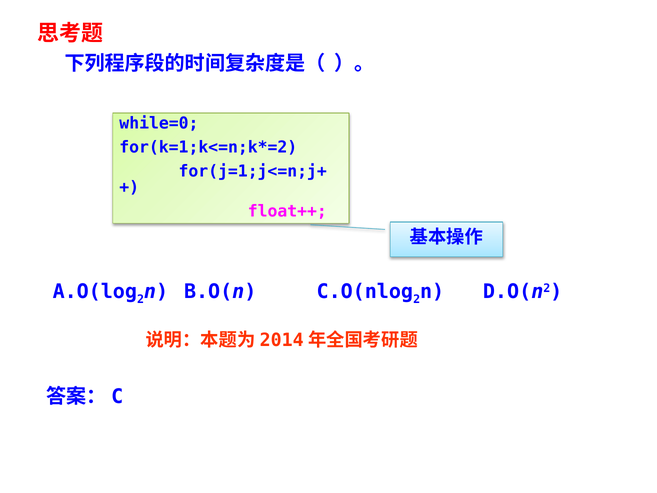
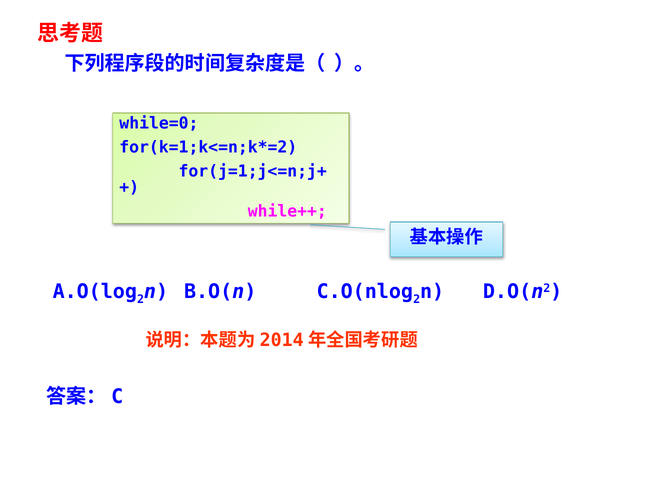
float++: float++ -> while++ (287, 211)
